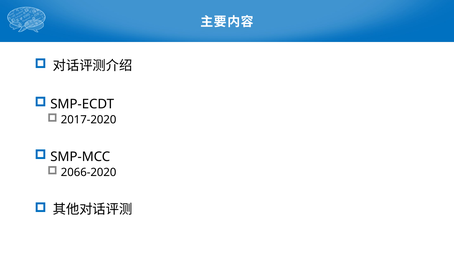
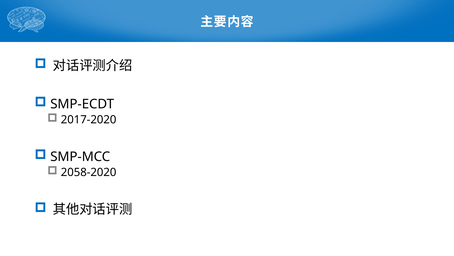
2066-2020: 2066-2020 -> 2058-2020 (89, 172)
